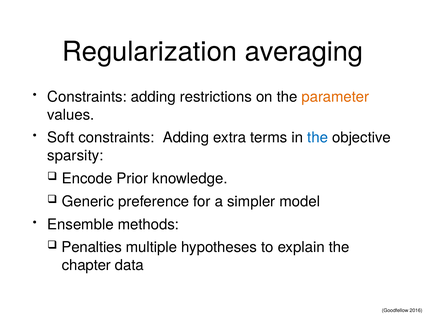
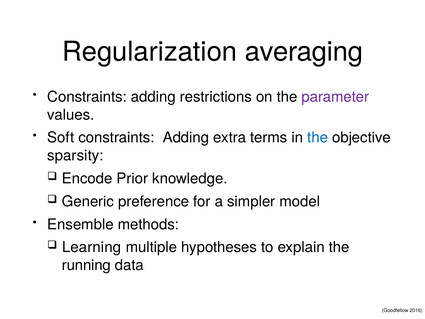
parameter colour: orange -> purple (335, 97)
Penalties: Penalties -> Learning (92, 247)
chapter: chapter -> running (86, 265)
